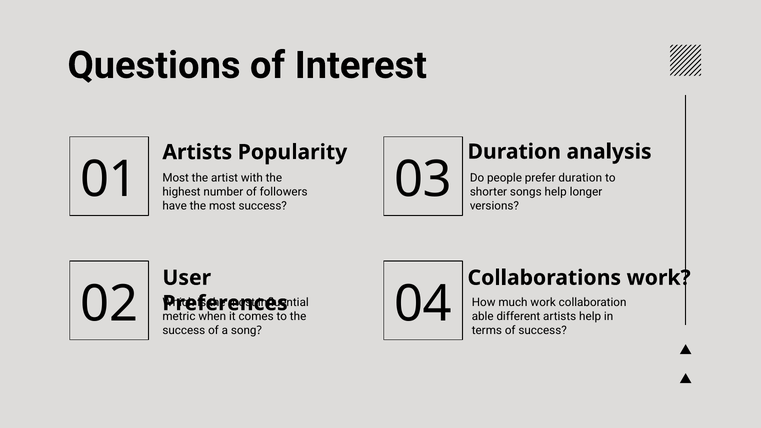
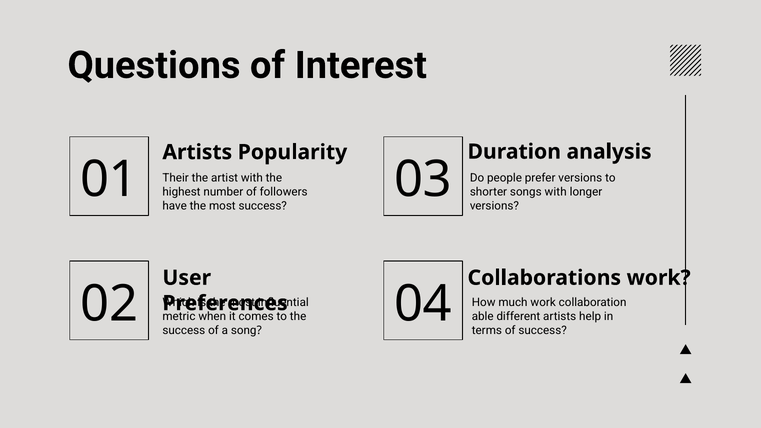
Most: Most -> Their (176, 178)
prefer duration: duration -> versions (580, 178)
songs help: help -> with (556, 192)
